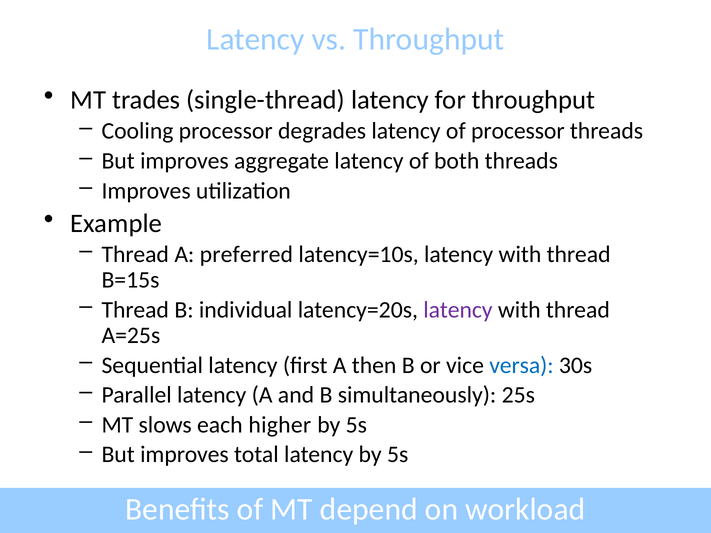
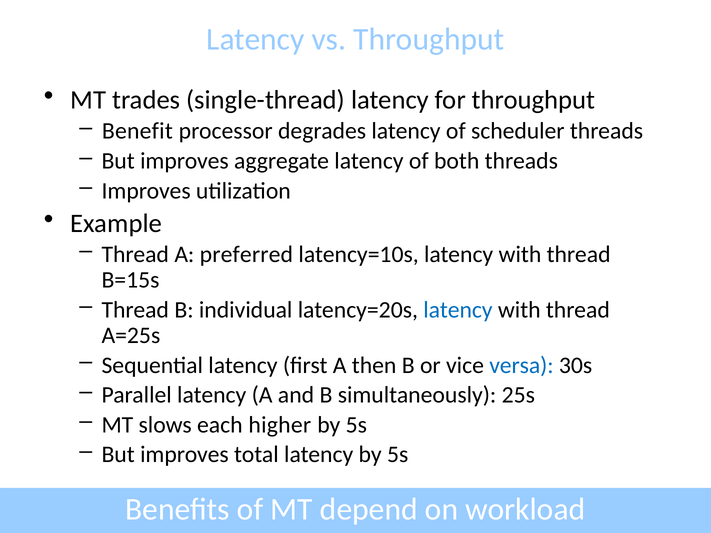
Cooling: Cooling -> Benefit (137, 131)
of processor: processor -> scheduler (518, 131)
latency colour: purple -> blue (458, 310)
